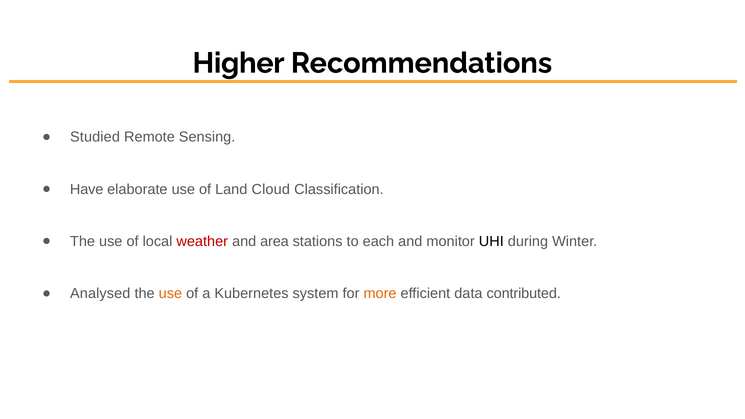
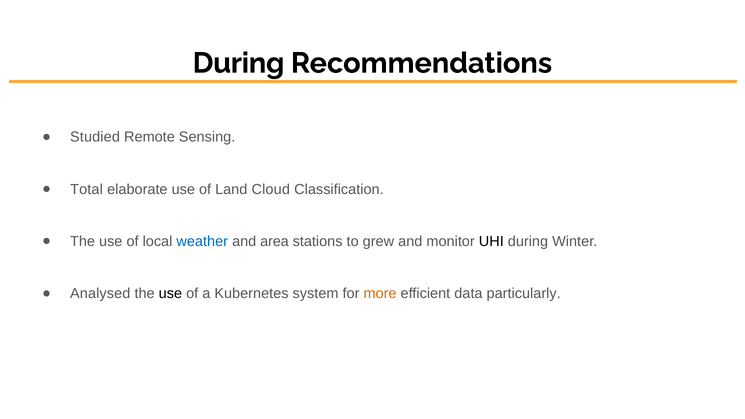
Higher: Higher -> During (239, 63)
Have: Have -> Total (87, 189)
weather colour: red -> blue (202, 241)
each: each -> grew (378, 241)
use colour: orange -> black (170, 294)
contributed: contributed -> particularly (524, 294)
